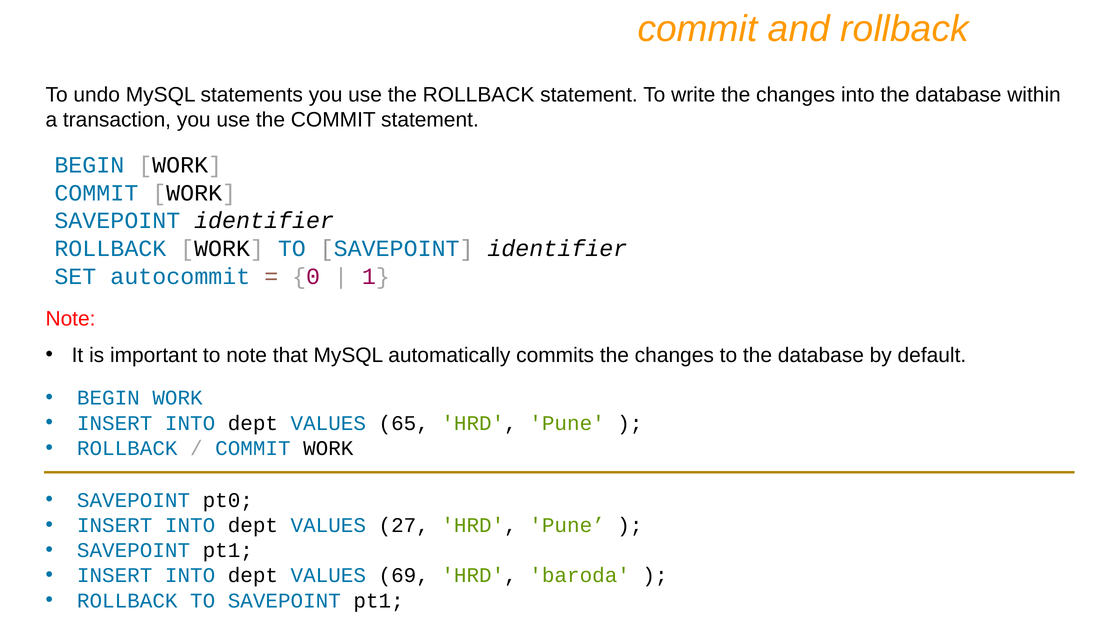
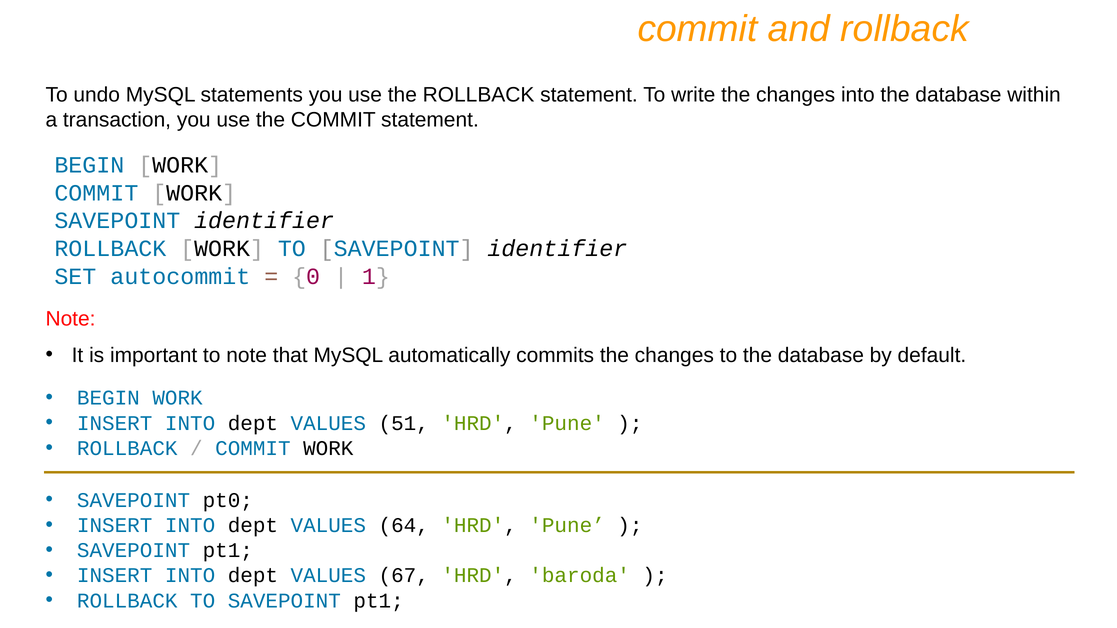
65: 65 -> 51 (404, 423)
27: 27 -> 64 (404, 526)
69: 69 -> 67 (404, 576)
